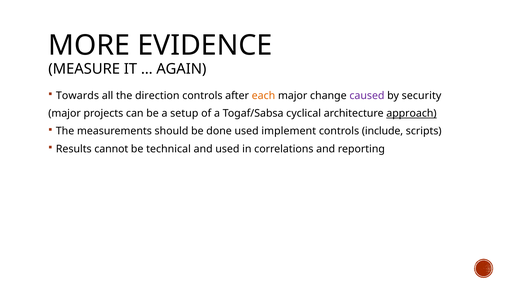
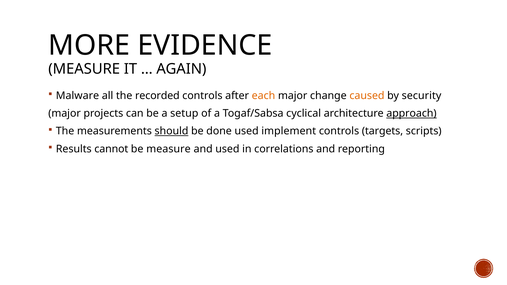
Towards: Towards -> Malware (77, 96)
direction: direction -> recorded (157, 96)
caused colour: purple -> orange (367, 96)
should underline: none -> present (171, 131)
include: include -> targets (382, 131)
be technical: technical -> measure (168, 149)
